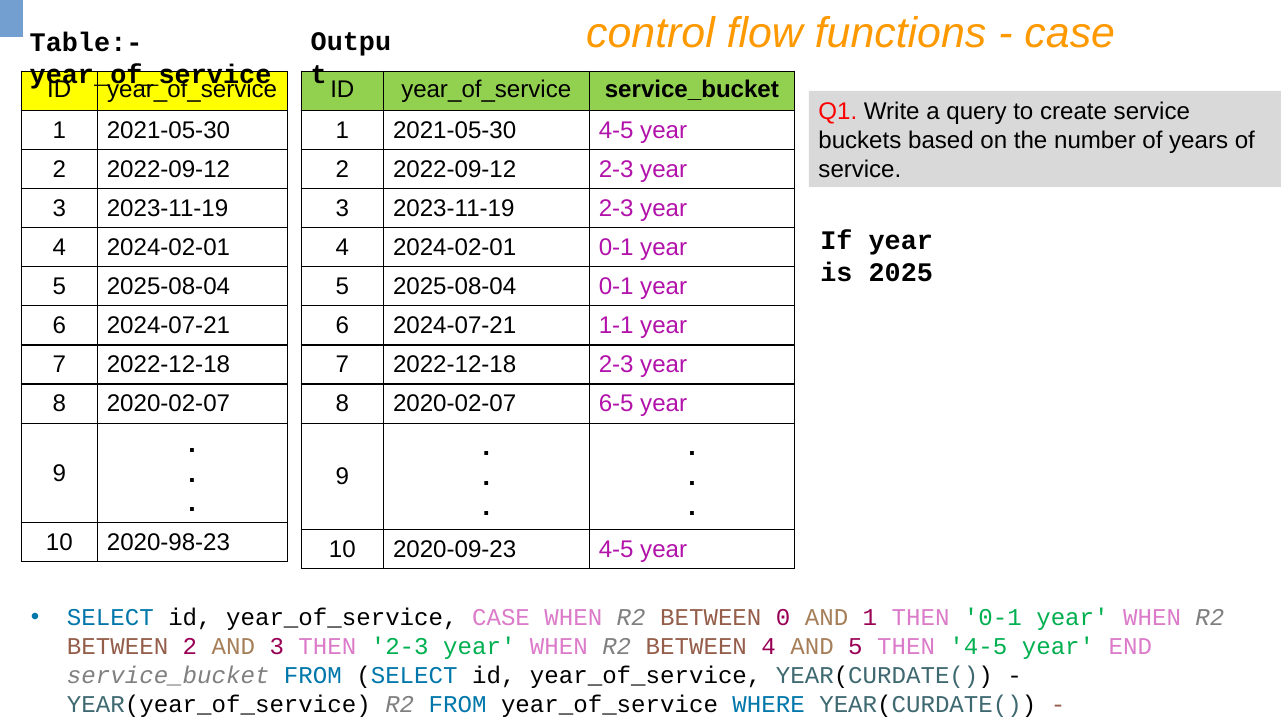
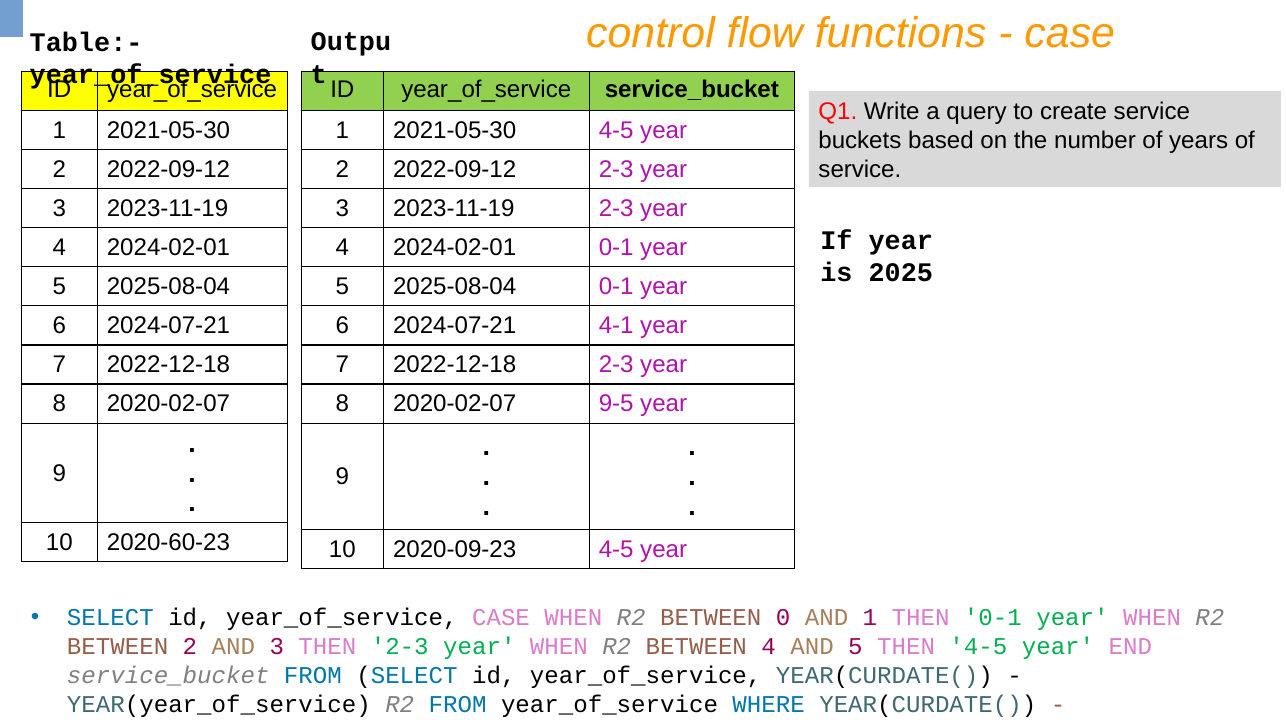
1-1: 1-1 -> 4-1 (616, 326)
6-5: 6-5 -> 9-5 (616, 404)
2020-98-23: 2020-98-23 -> 2020-60-23 (168, 543)
